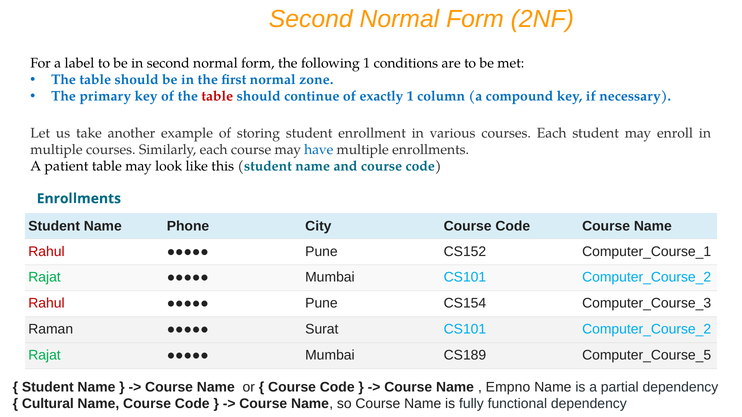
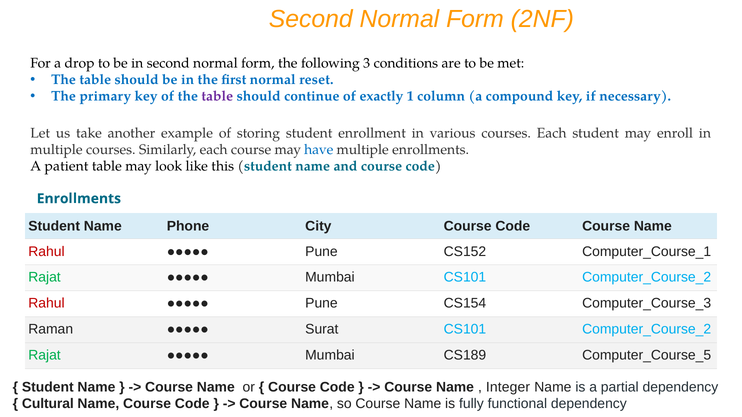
label: label -> drop (80, 63)
following 1: 1 -> 3 (367, 63)
zone: zone -> reset (316, 80)
table colour: red -> purple (217, 96)
Empno: Empno -> Integer (508, 387)
